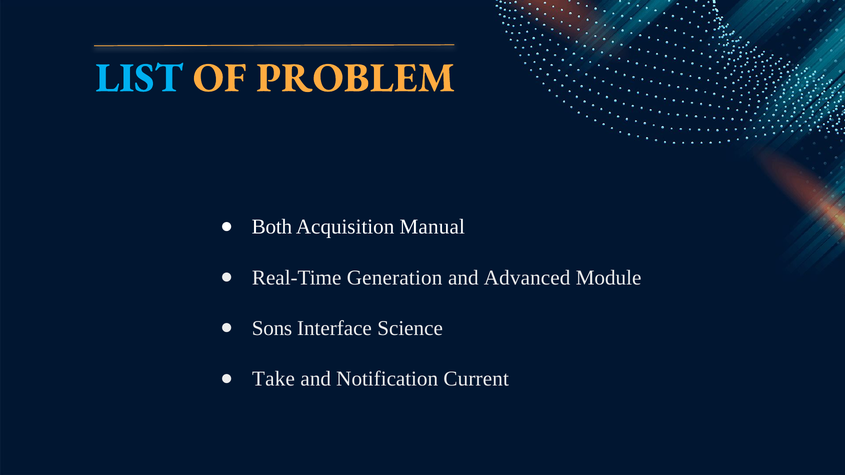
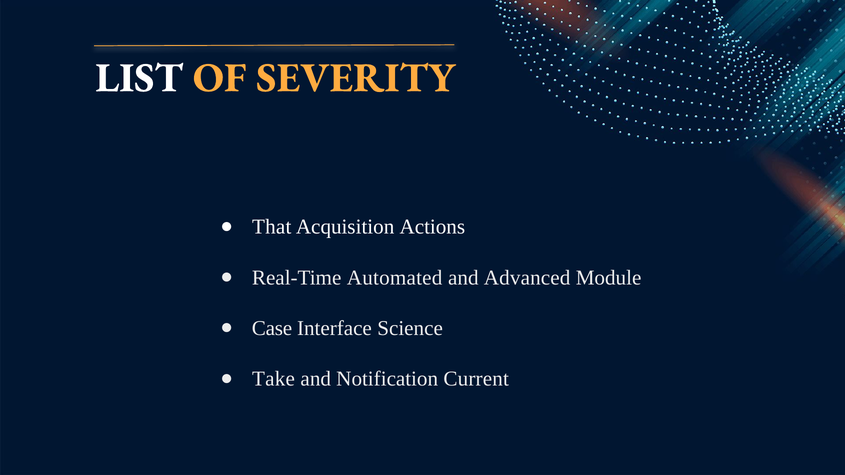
LIST colour: light blue -> white (139, 78)
PROBLEM: PROBLEM -> SEVERITY (356, 78)
Both: Both -> That (272, 227)
Manual: Manual -> Actions (432, 227)
Generation: Generation -> Automated (395, 278)
Sons: Sons -> Case (272, 328)
